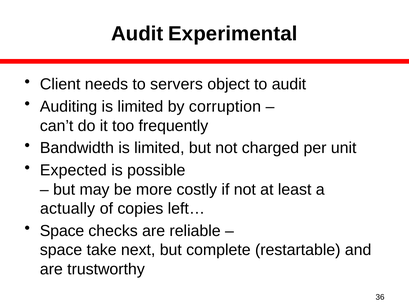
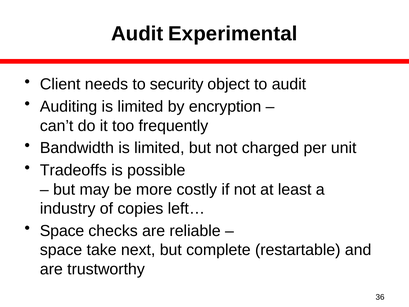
servers: servers -> security (177, 84)
corruption: corruption -> encryption (225, 107)
Expected: Expected -> Tradeoffs (73, 170)
actually: actually -> industry (68, 208)
